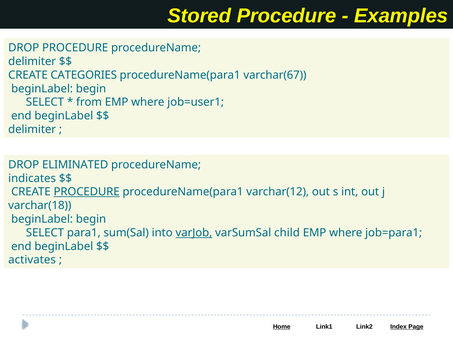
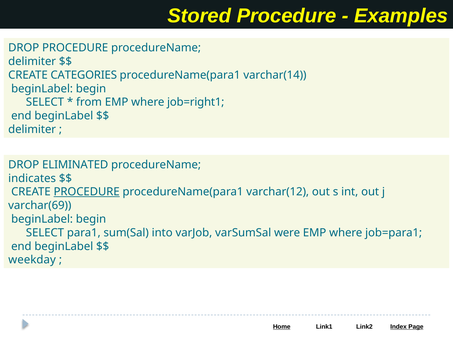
varchar(67: varchar(67 -> varchar(14 (275, 75)
job=user1: job=user1 -> job=right1 (196, 102)
varchar(18: varchar(18 -> varchar(69 (40, 205)
varJob underline: present -> none (194, 233)
child: child -> were (287, 233)
activates: activates -> weekday (32, 260)
